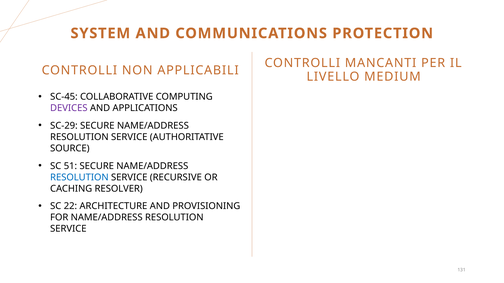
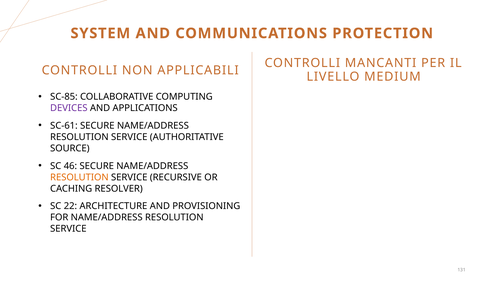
SC-45: SC-45 -> SC-85 (64, 97)
SC-29: SC-29 -> SC-61 (64, 126)
51: 51 -> 46 (70, 166)
RESOLUTION colour: blue -> orange (79, 178)
